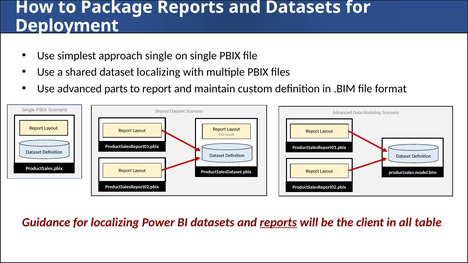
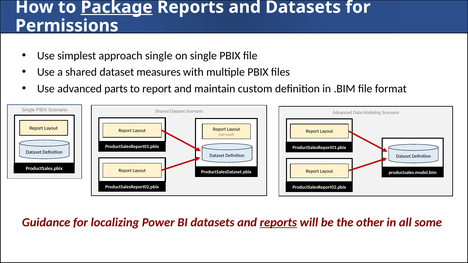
Package underline: none -> present (117, 7)
Deployment: Deployment -> Permissions (67, 26)
dataset localizing: localizing -> measures (159, 72)
client: client -> other (370, 223)
table: table -> some (428, 223)
